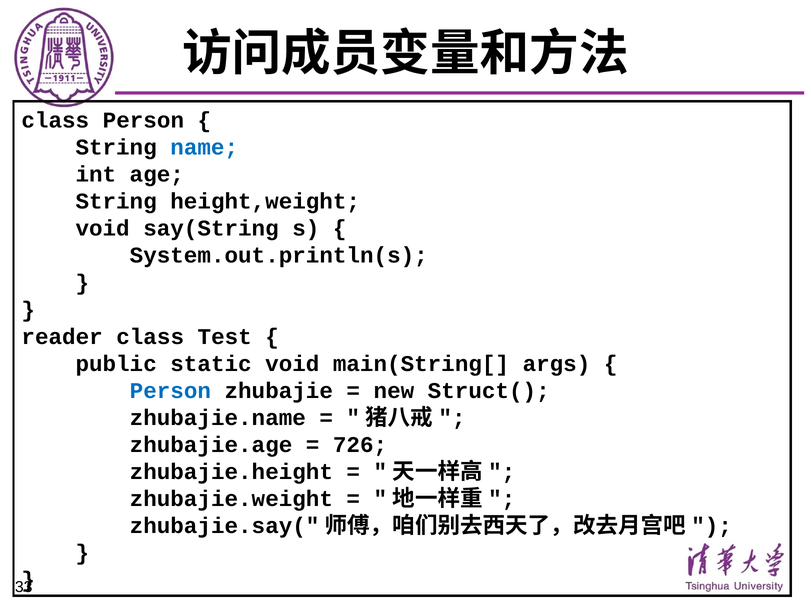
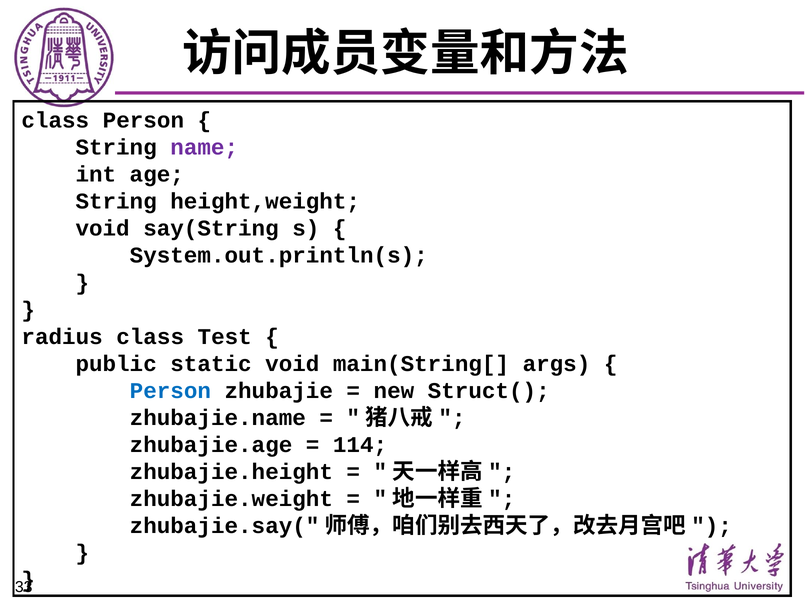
name colour: blue -> purple (204, 147)
reader: reader -> radius (62, 337)
726: 726 -> 114 (360, 445)
